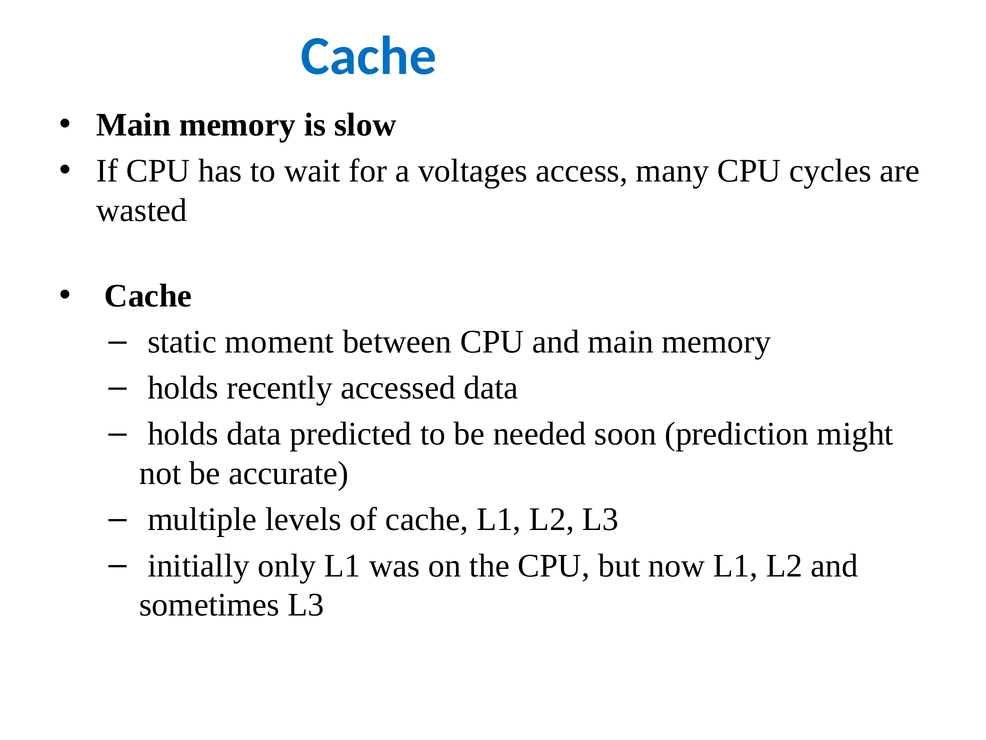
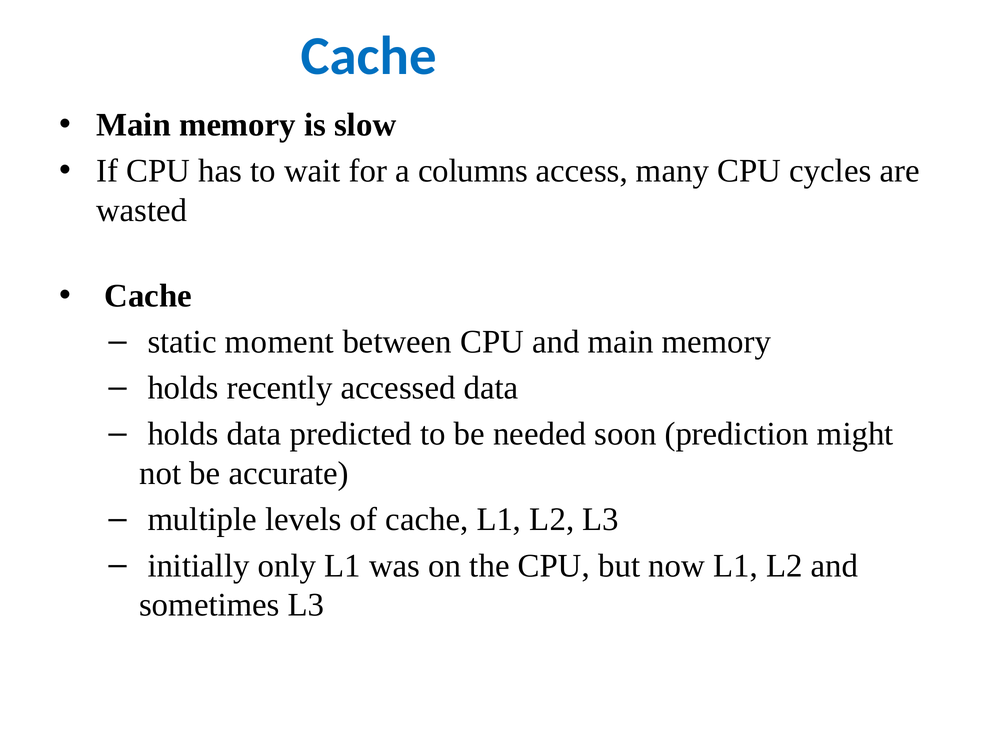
voltages: voltages -> columns (473, 171)
